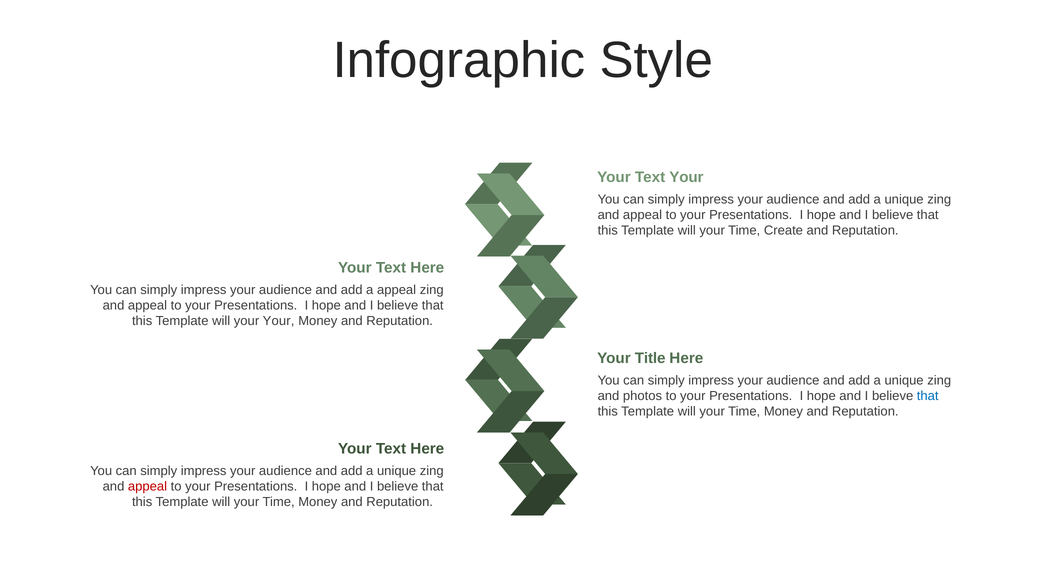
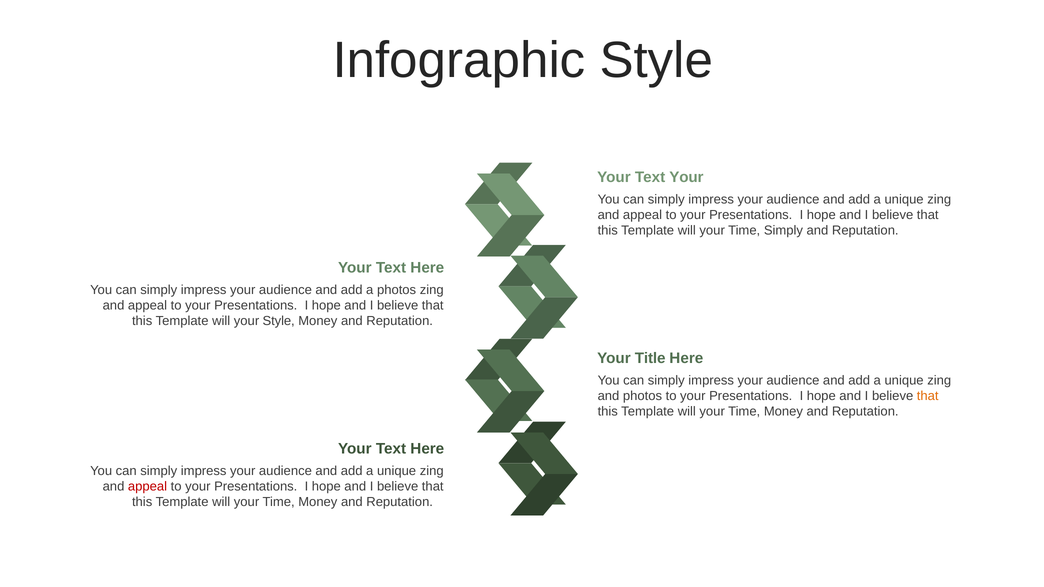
Time Create: Create -> Simply (783, 231)
a appeal: appeal -> photos (397, 290)
your Your: Your -> Style (279, 321)
that colour: blue -> orange (928, 396)
